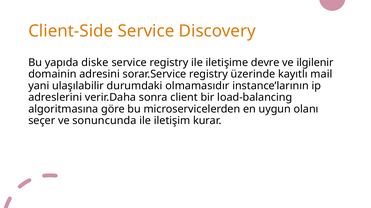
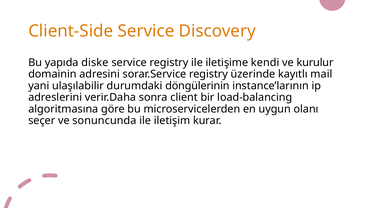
devre: devre -> kendi (265, 63)
ilgilenir: ilgilenir -> kurulur (315, 63)
olmamasıdır: olmamasıdır -> döngülerinin (197, 86)
